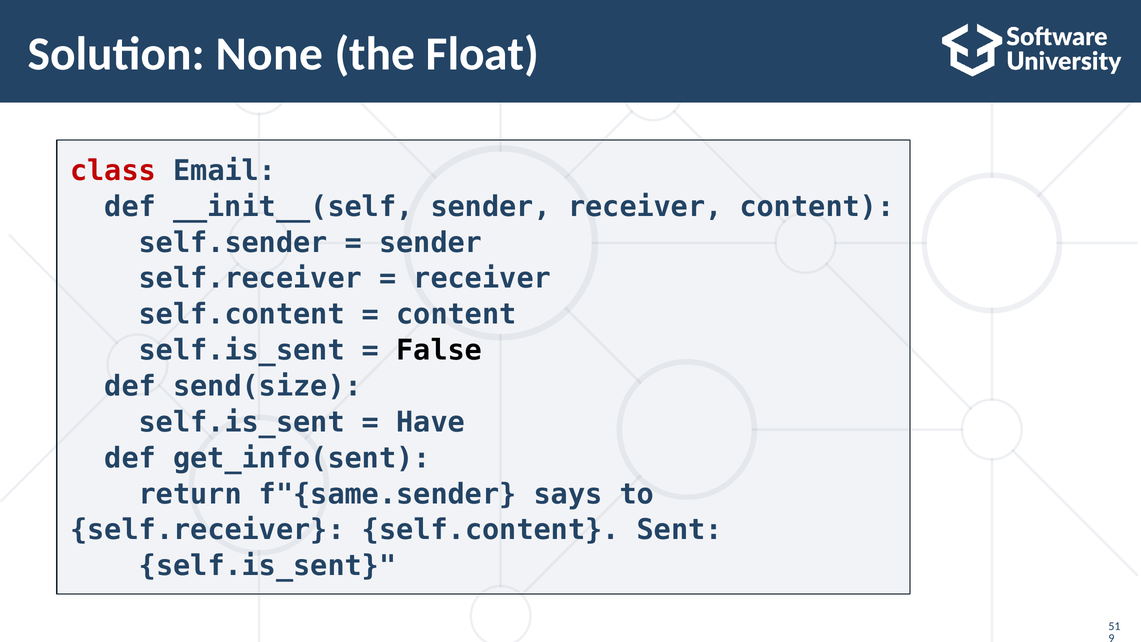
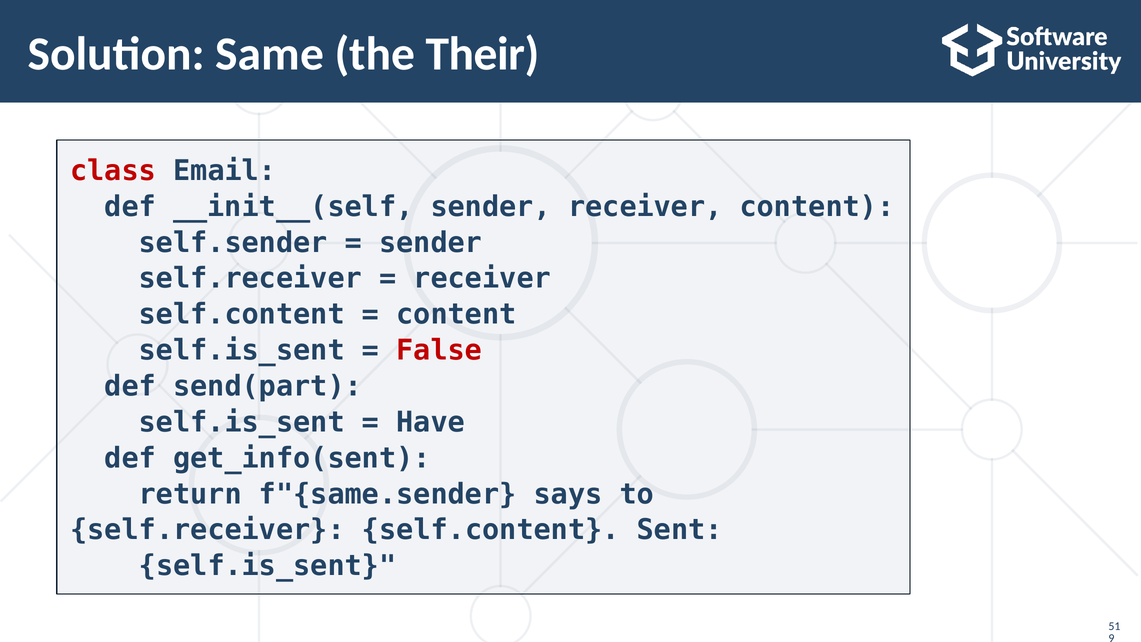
None: None -> Same (270, 54)
Float: Float -> Their (483, 54)
False colour: black -> red (439, 350)
send(size: send(size -> send(part (267, 386)
